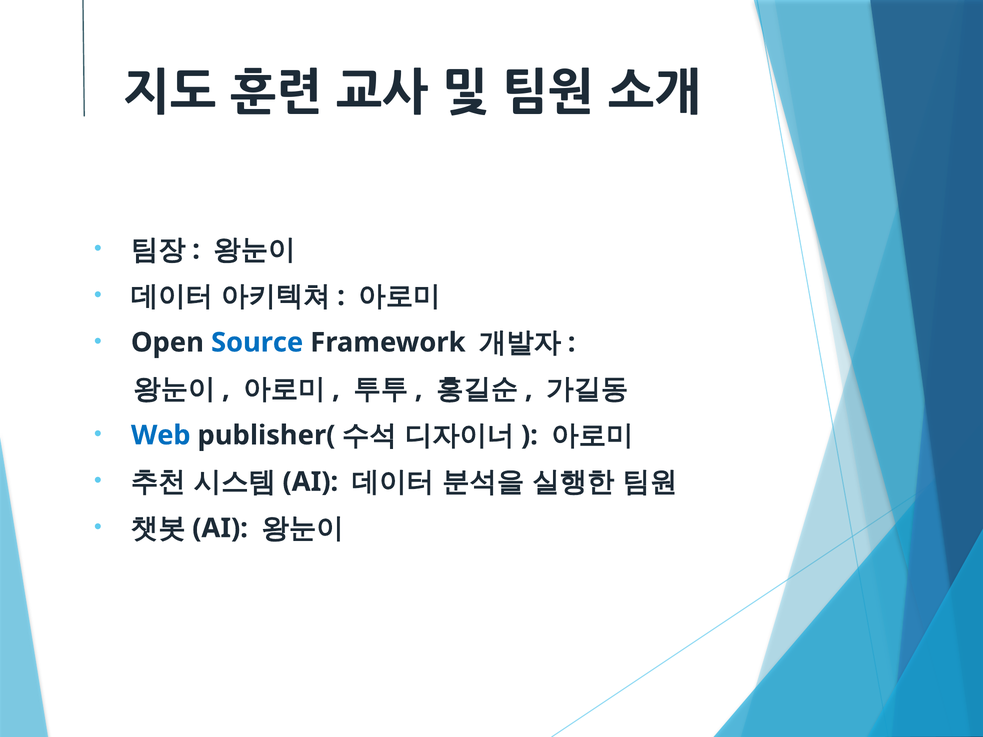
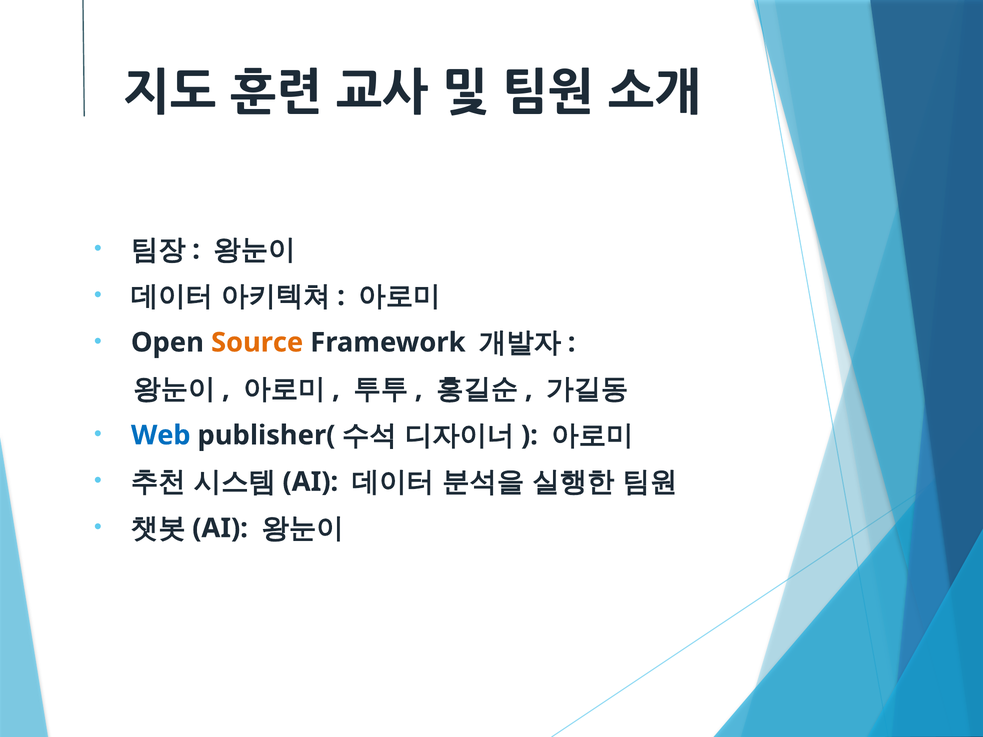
Source colour: blue -> orange (257, 343)
